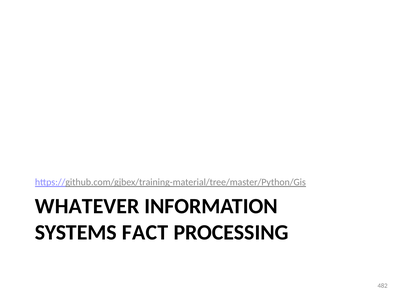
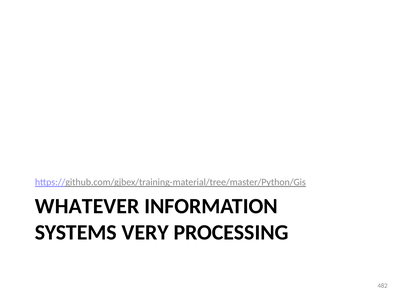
FACT: FACT -> VERY (145, 232)
